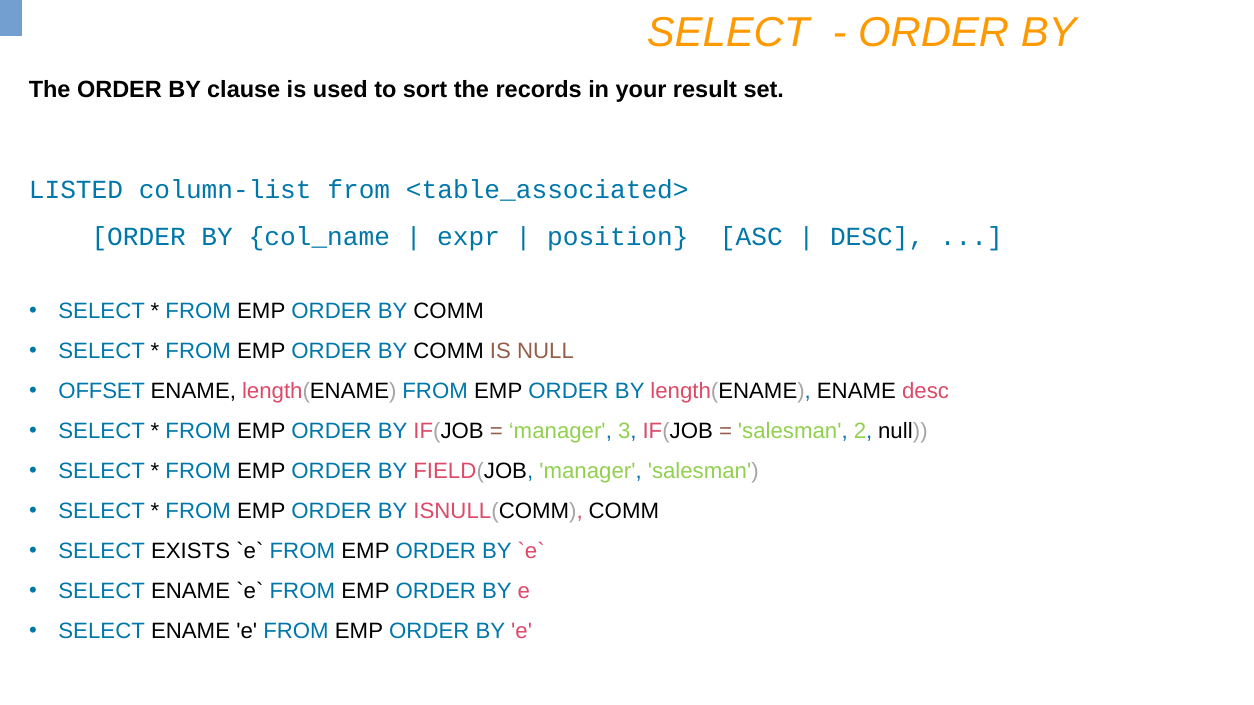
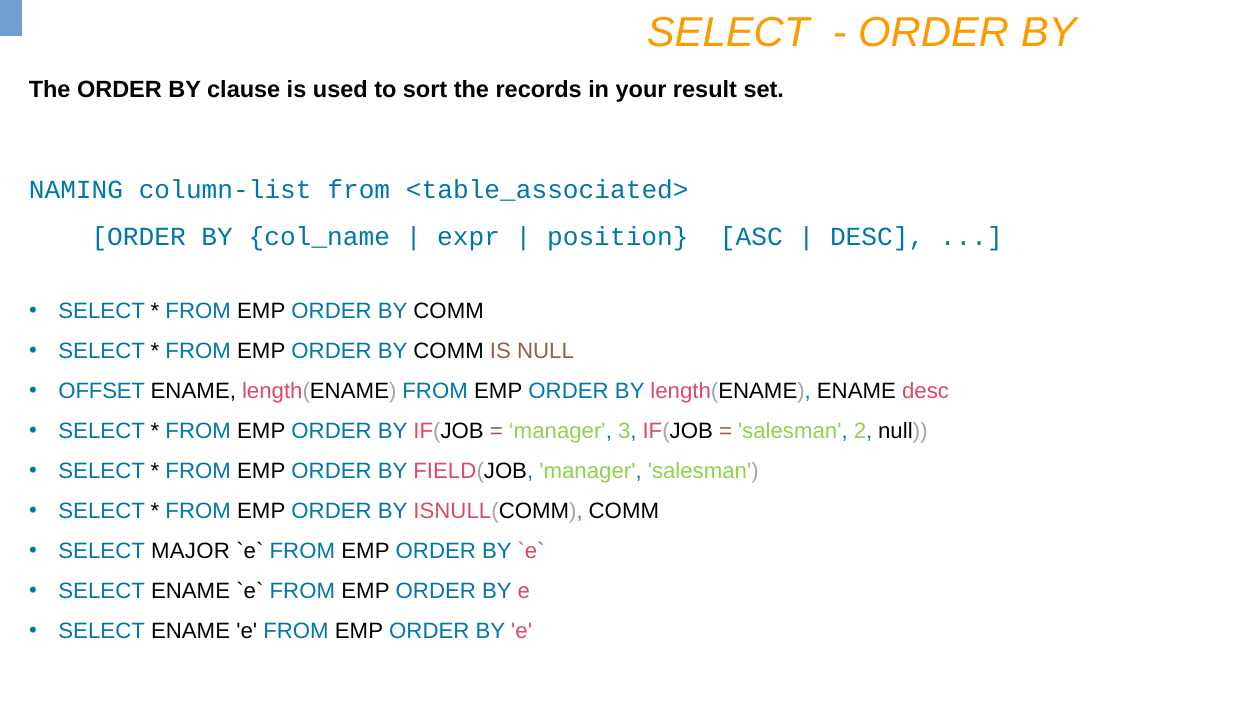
LISTED: LISTED -> NAMING (76, 190)
EXISTS: EXISTS -> MAJOR (190, 551)
